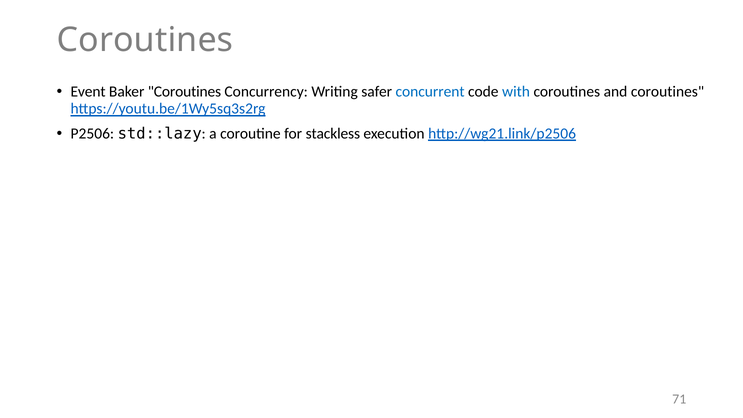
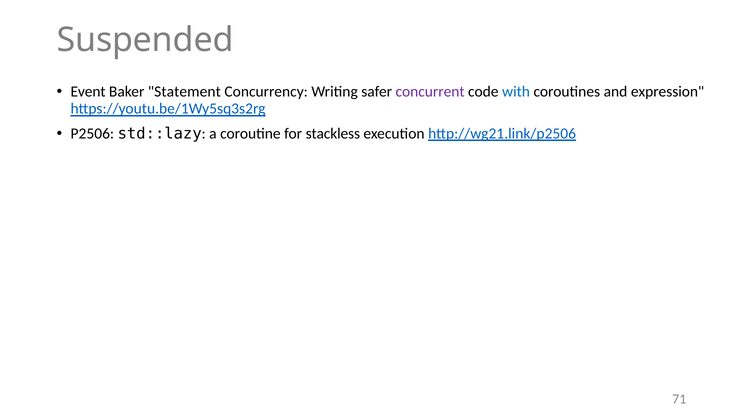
Coroutines: Coroutines -> Suspended (145, 40)
Baker Coroutines: Coroutines -> Statement (184, 92)
concurrent colour: blue -> purple (430, 92)
and coroutines: coroutines -> expression (668, 92)
